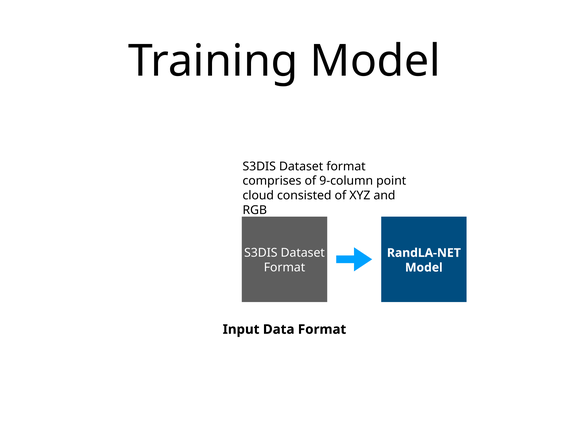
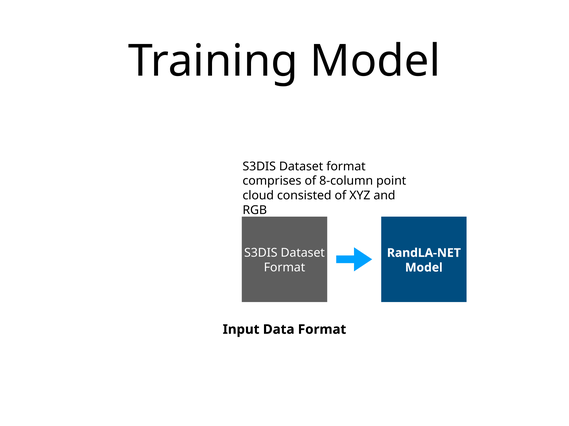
9-column: 9-column -> 8-column (346, 181)
